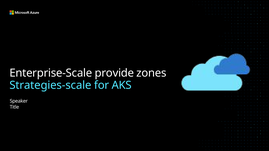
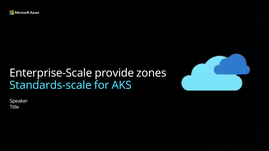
Strategies-scale: Strategies-scale -> Standards-scale (51, 85)
